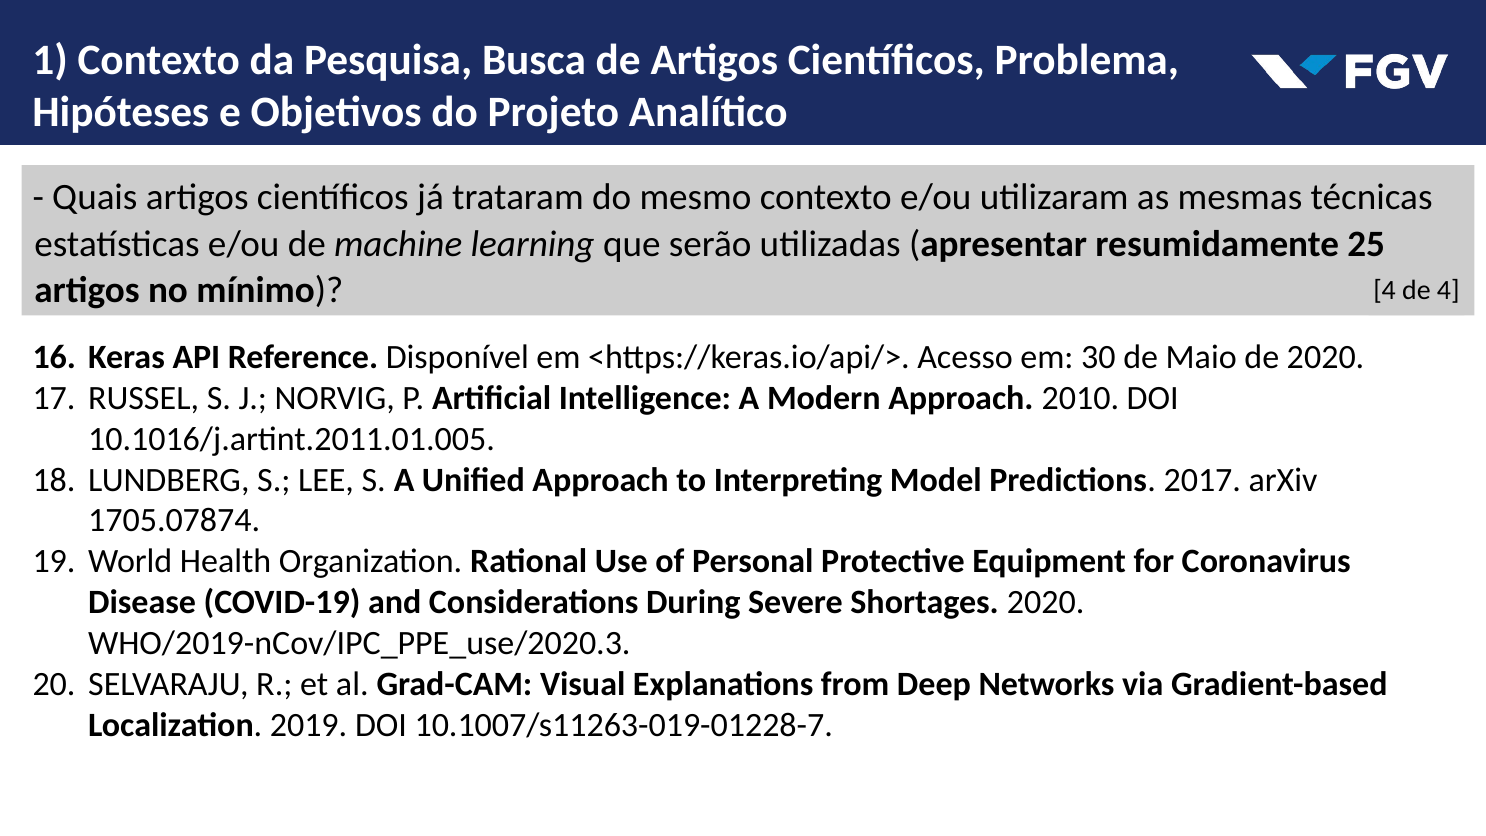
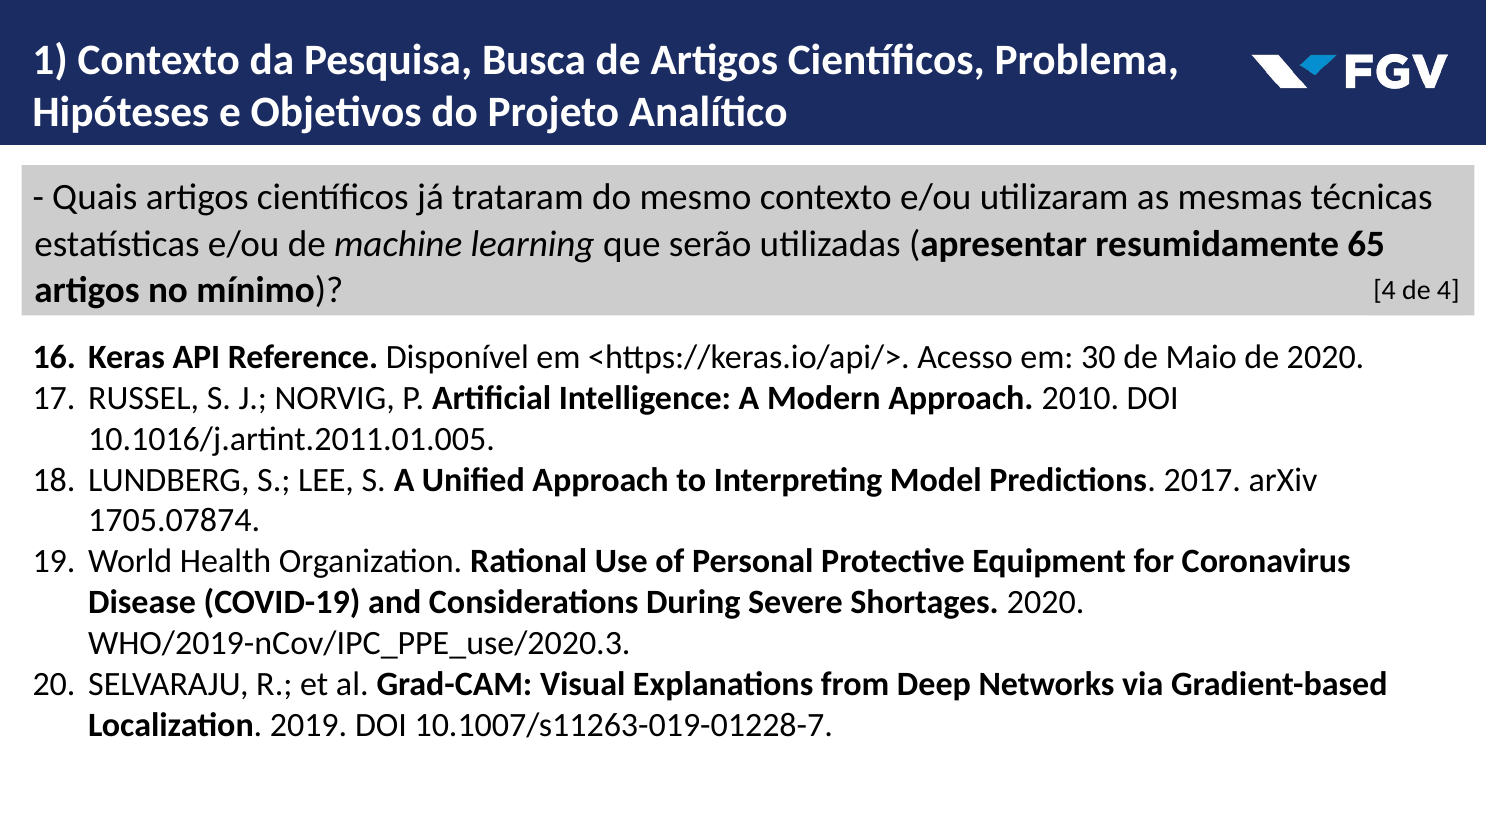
25: 25 -> 65 (1366, 244)
